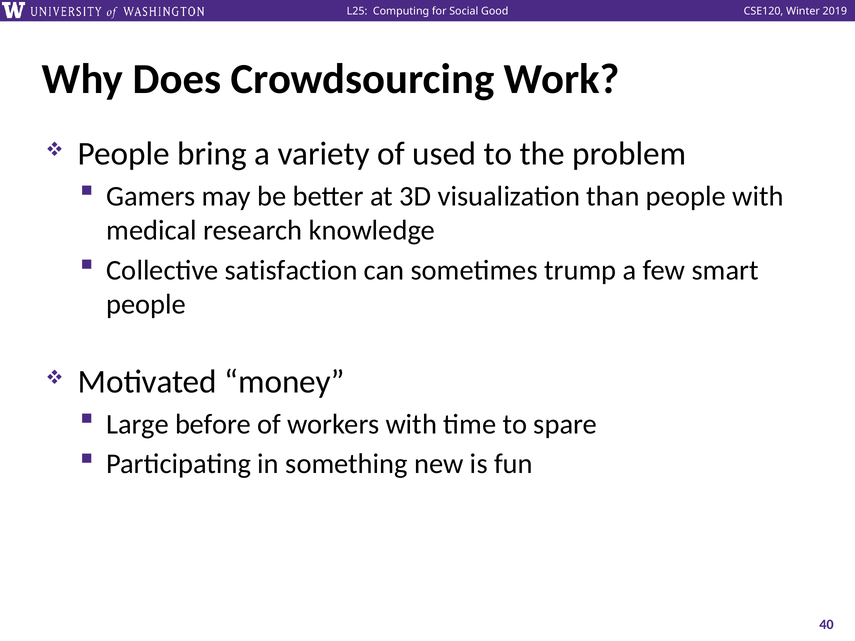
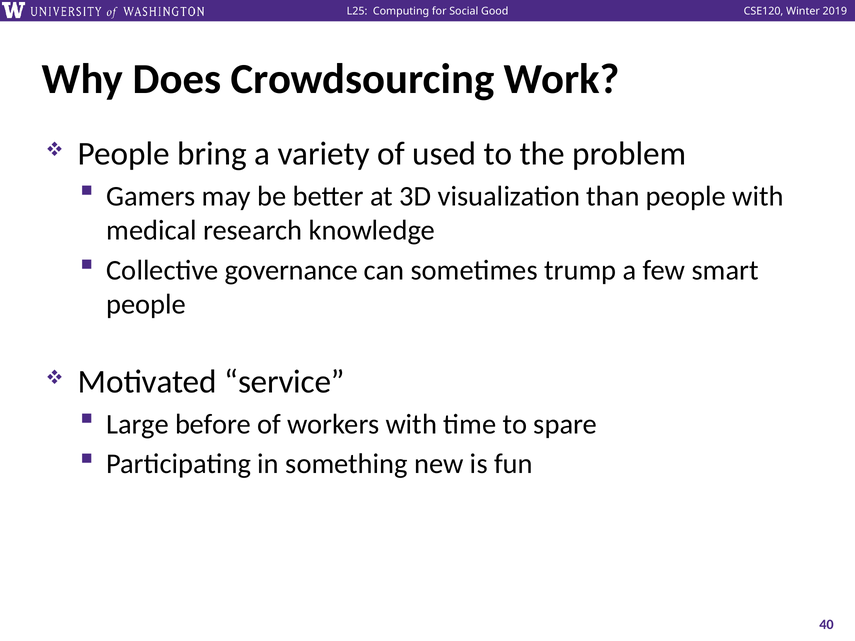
satisfaction: satisfaction -> governance (291, 270)
money: money -> service (285, 382)
